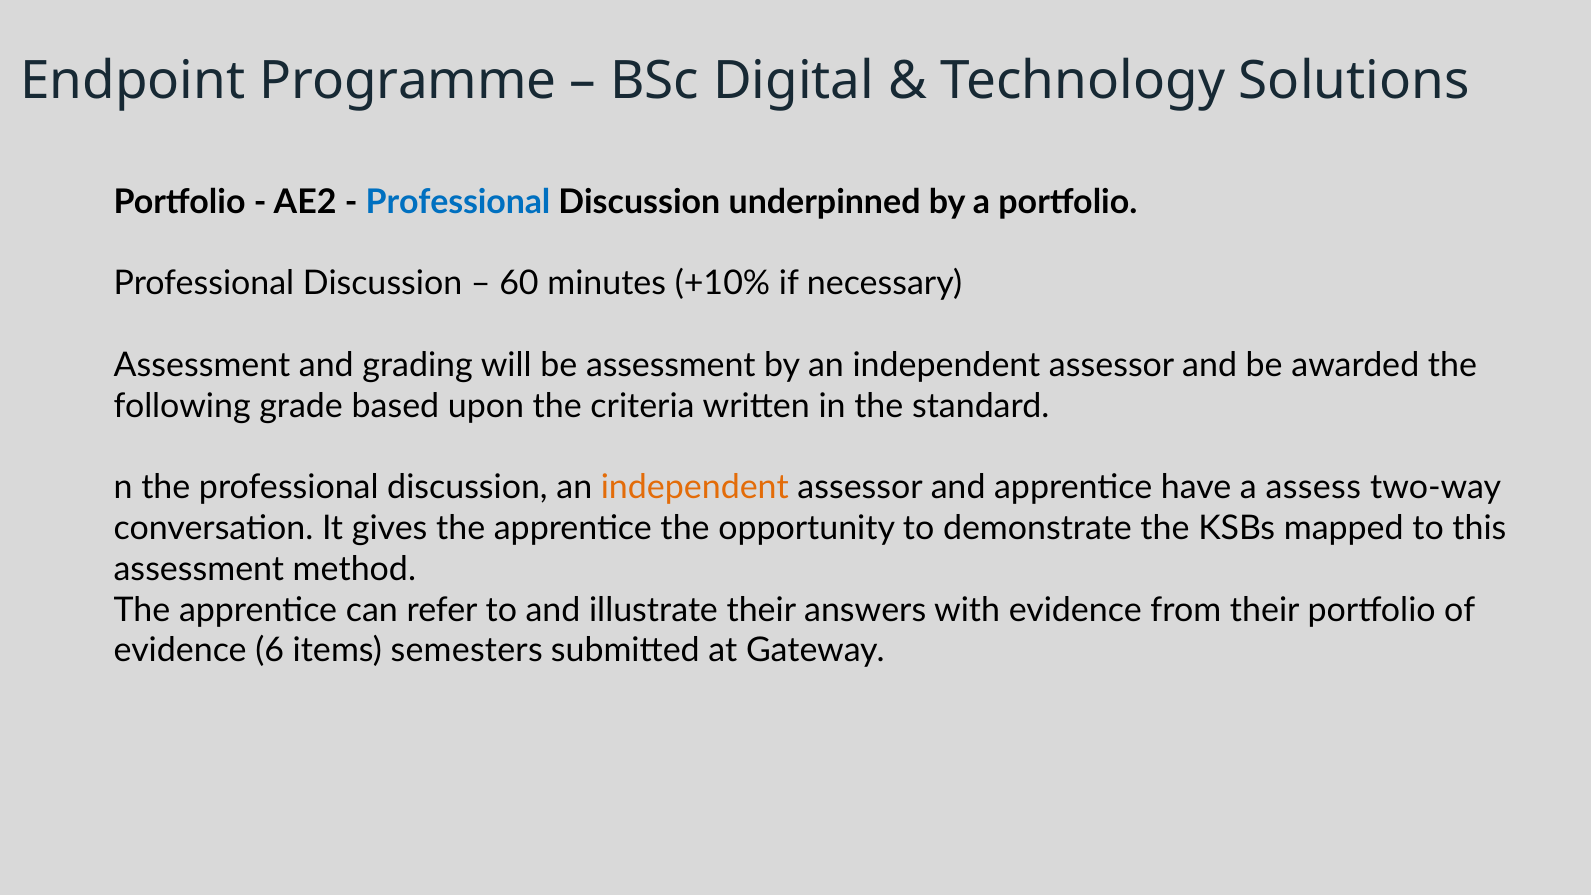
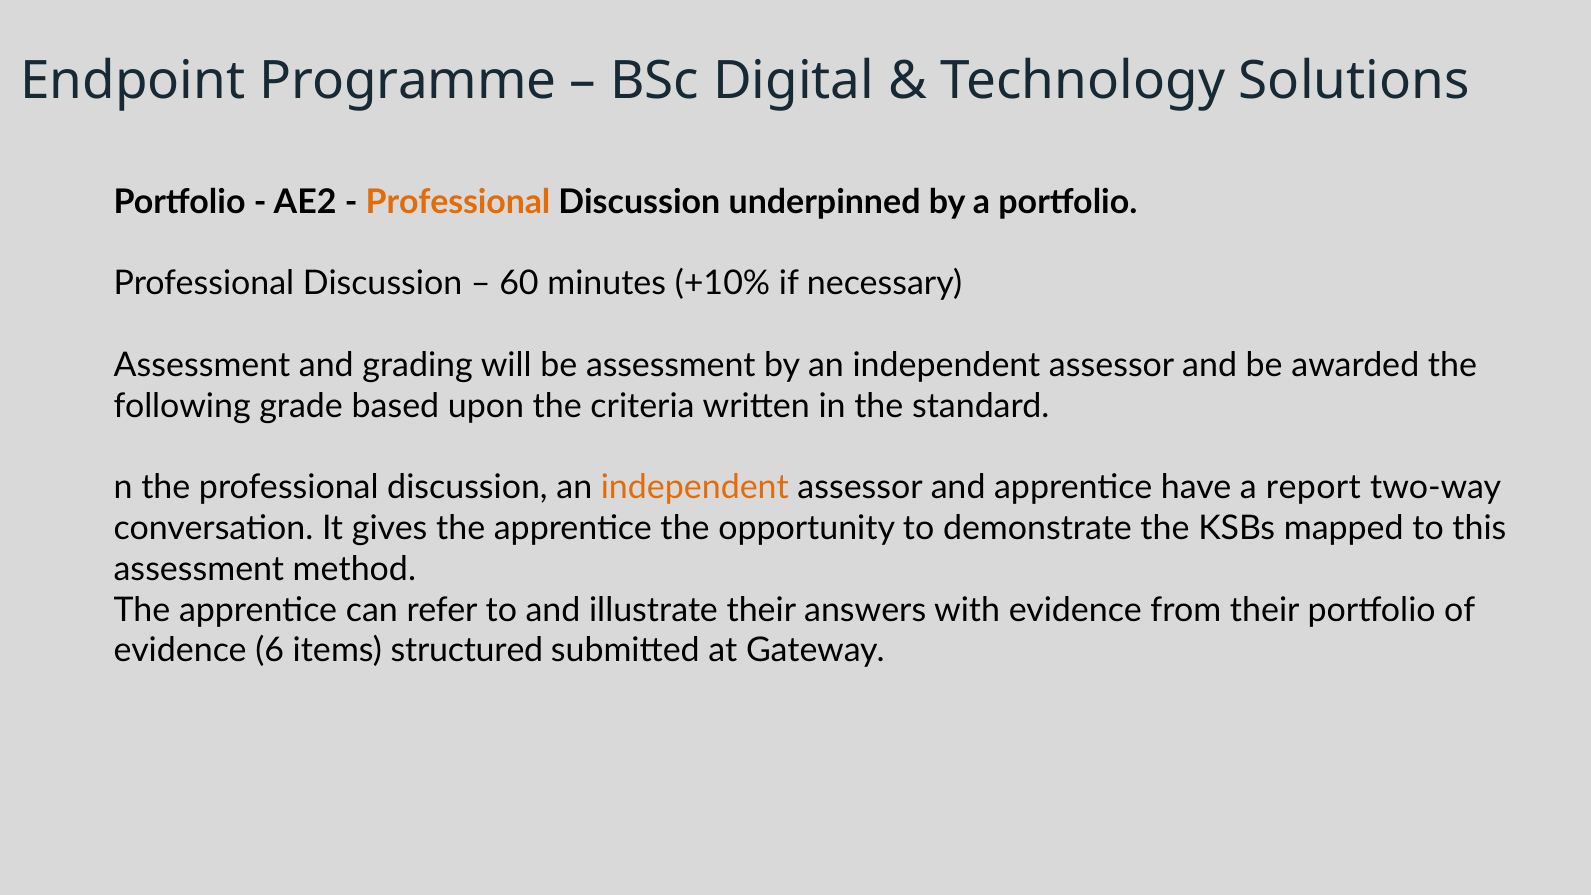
Professional colour: blue -> orange (458, 202)
assess: assess -> report (1313, 488)
semesters: semesters -> structured (467, 651)
